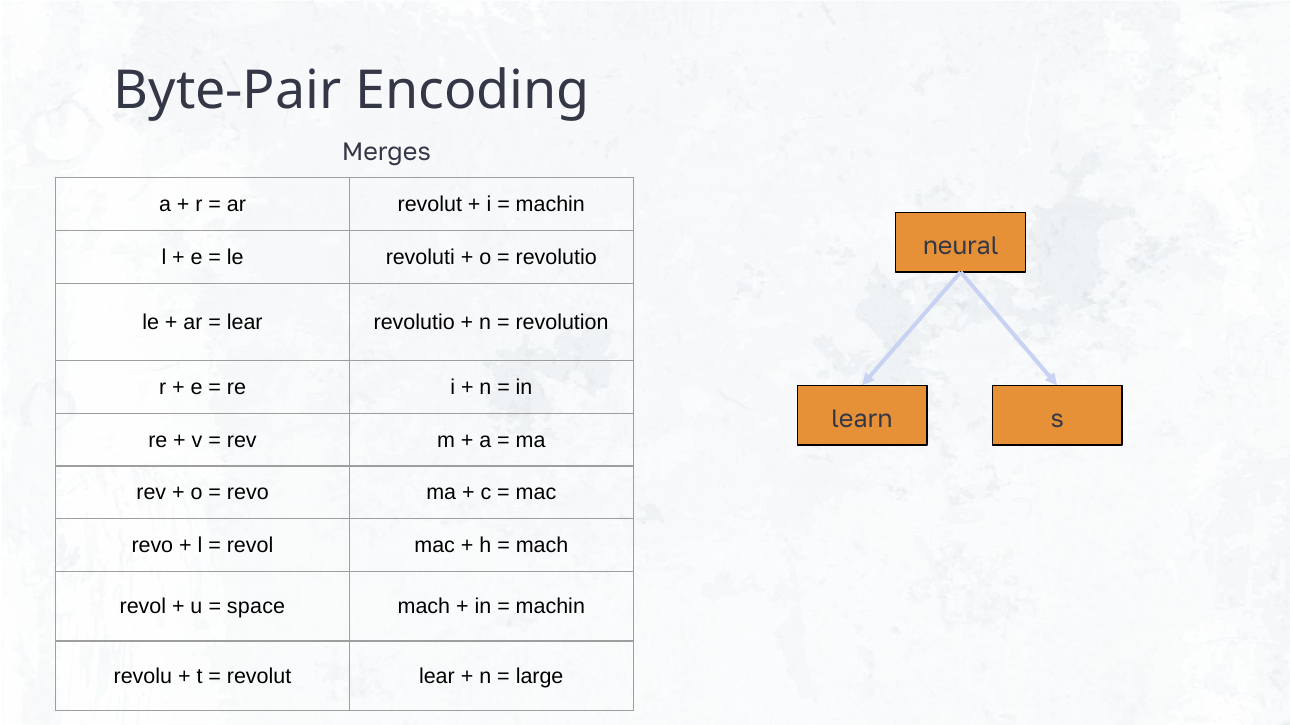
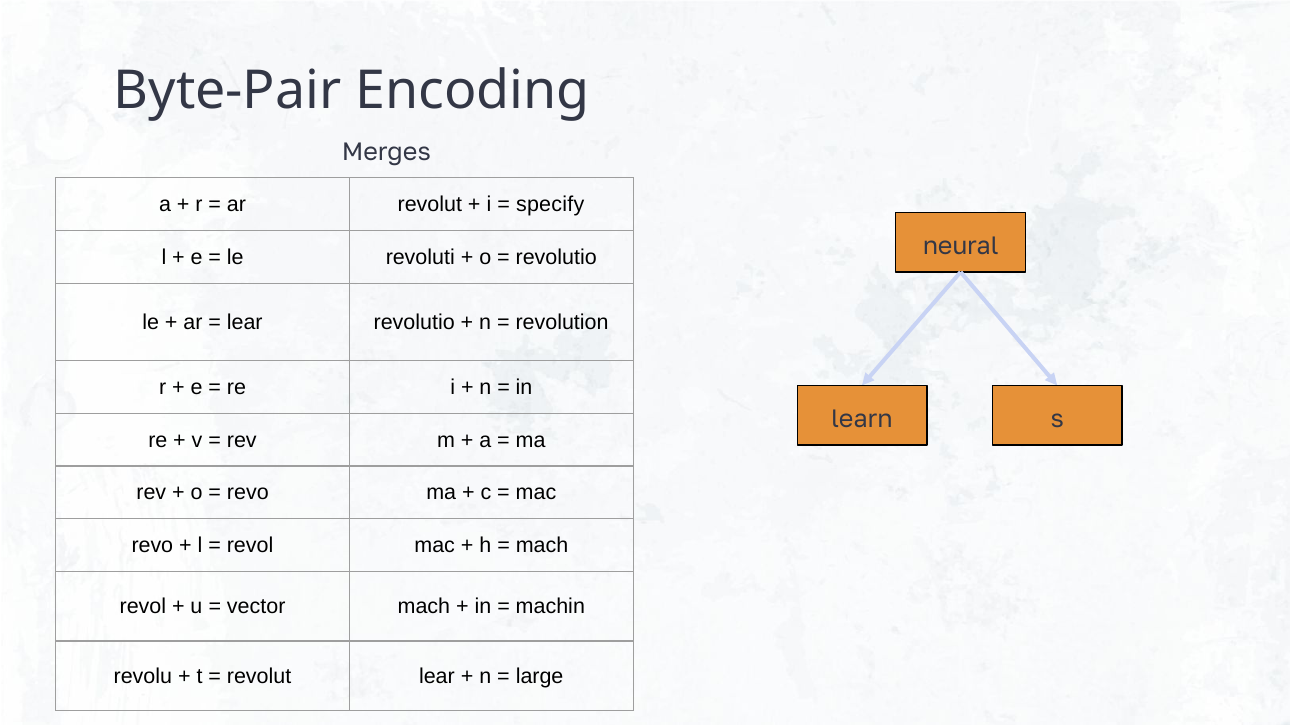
machin: machin -> specify (550, 205)
space: space -> vector (256, 607)
